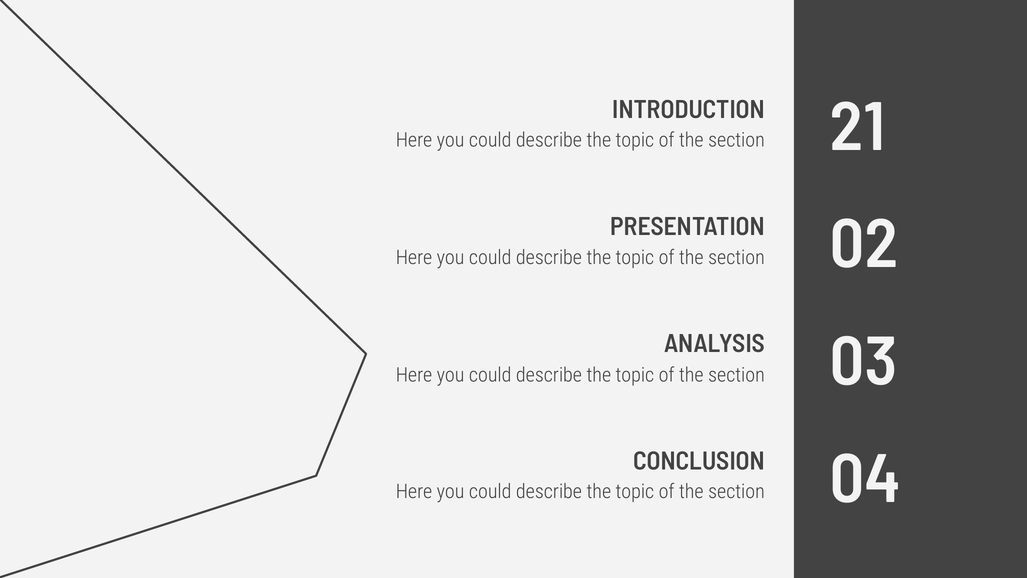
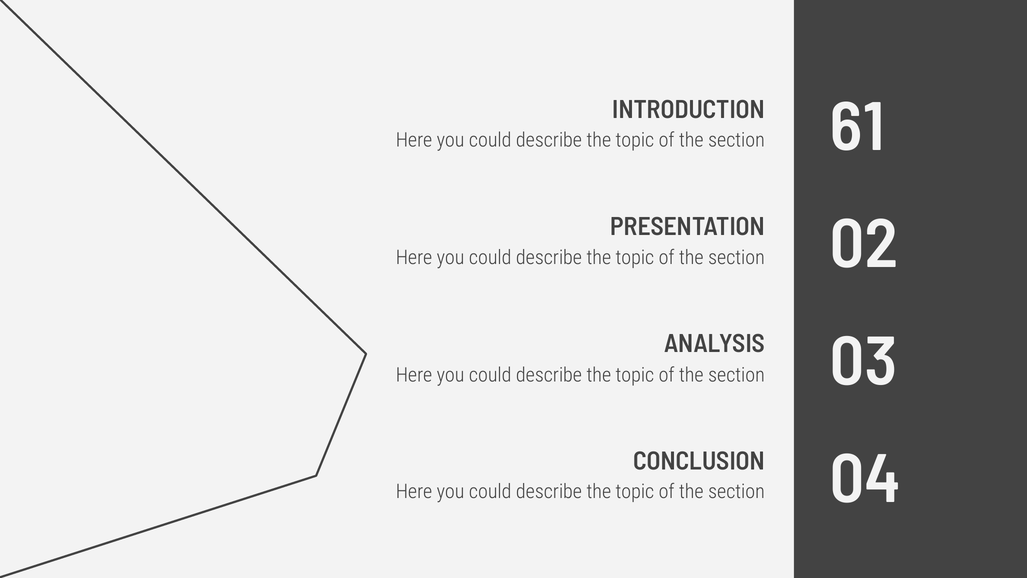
21: 21 -> 61 (857, 128)
